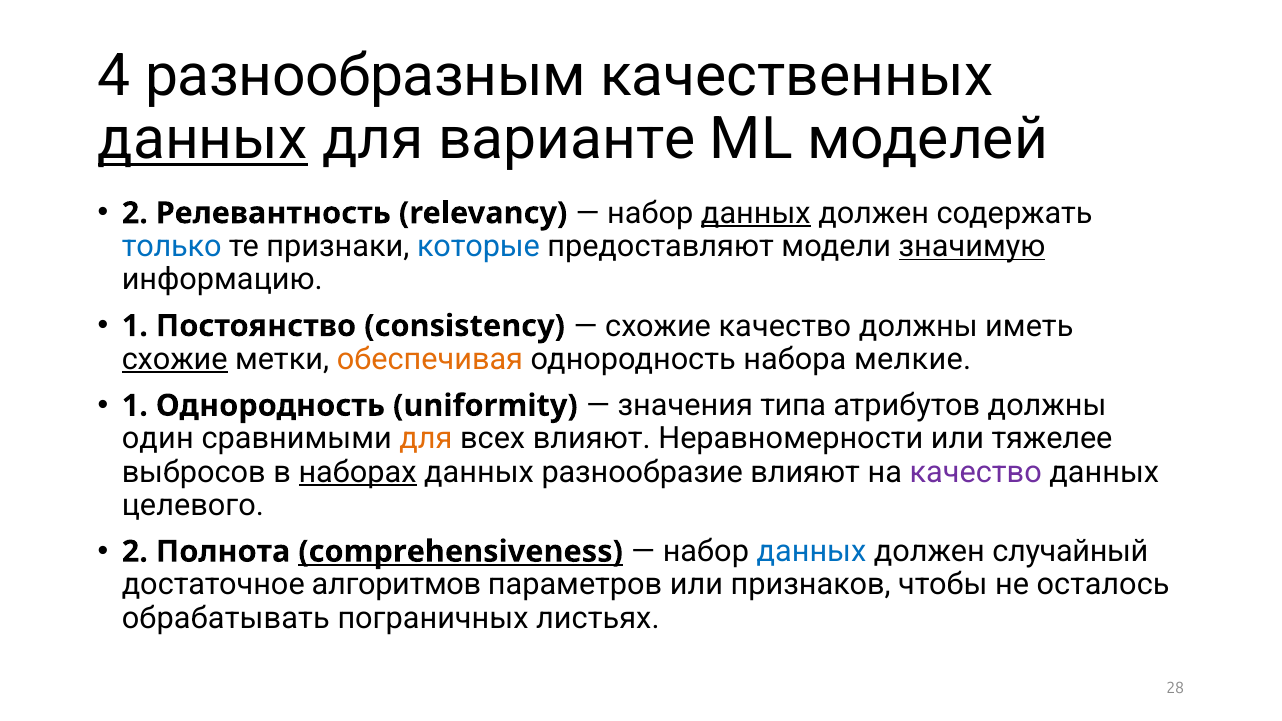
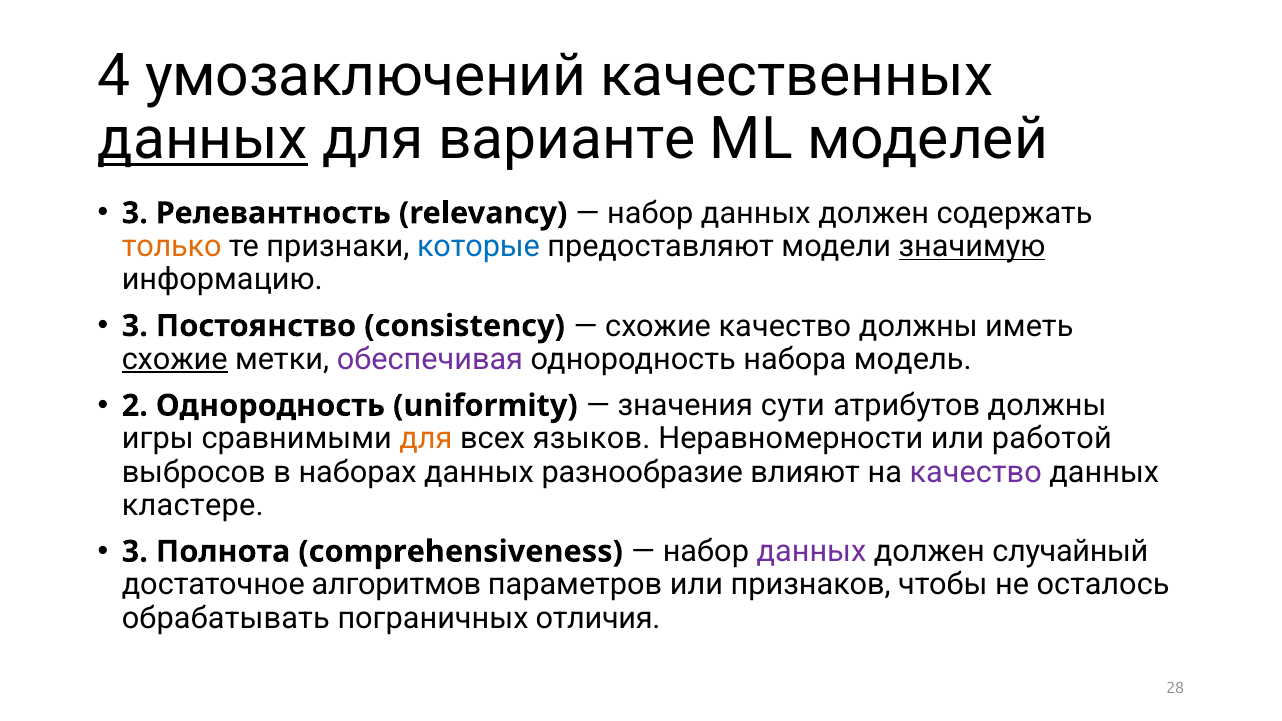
разнообразным: разнообразным -> умозаключений (366, 76)
2: 2 -> 3 (135, 213)
данных underline: present -> none (756, 213)
только colour: blue -> orange (172, 246)
1: 1 -> 3 (135, 326)
обеспечивая colour: orange -> purple (430, 359)
мелкие: мелкие -> модель (913, 359)
1: 1 -> 2 (135, 406)
типа: типа -> сути (793, 406)
один: один -> игры (158, 439)
всех влияют: влияют -> языков (592, 439)
тяжелее: тяжелее -> работой (1052, 439)
наборах underline: present -> none (358, 472)
целевого: целевого -> кластере (193, 505)
2: 2 -> 3 (135, 552)
comprehensiveness underline: present -> none (461, 552)
данных colour: blue -> purple (811, 552)
листьях: листьях -> отличия (598, 618)
